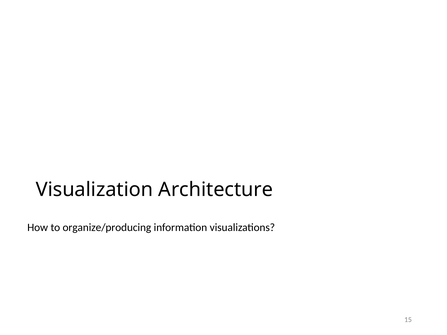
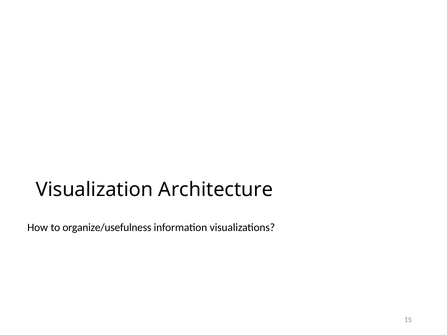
organize/producing: organize/producing -> organize/usefulness (107, 228)
